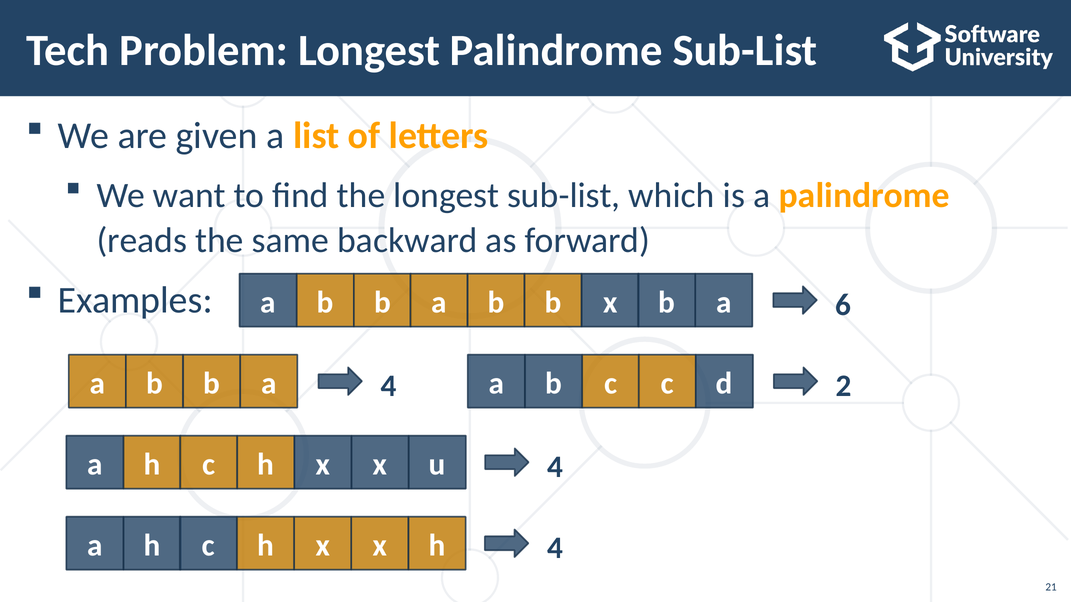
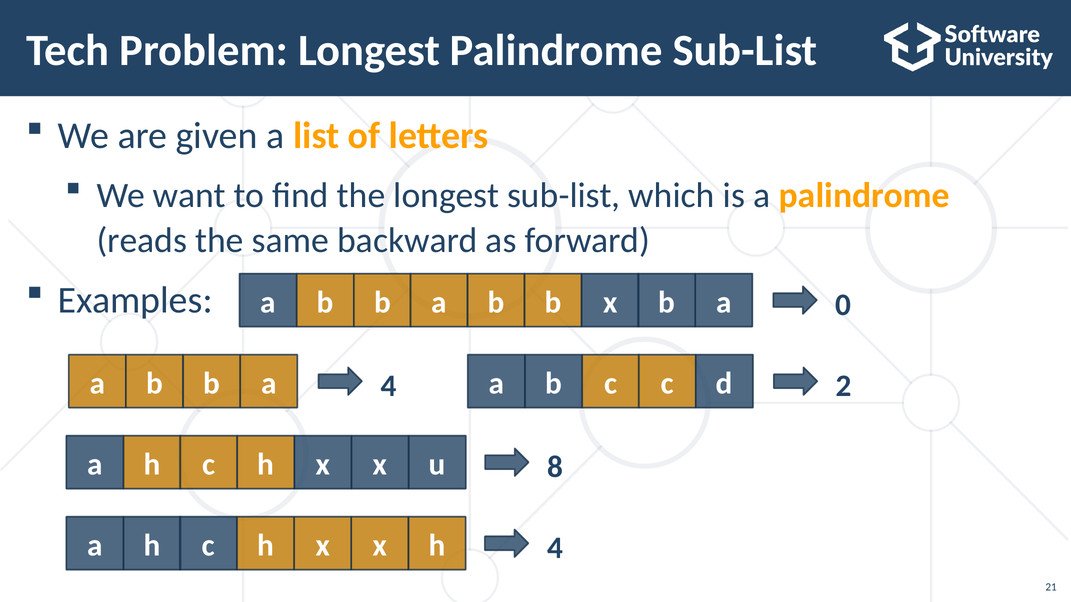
6: 6 -> 0 (843, 305)
4: 4 -> 8 (555, 467)
